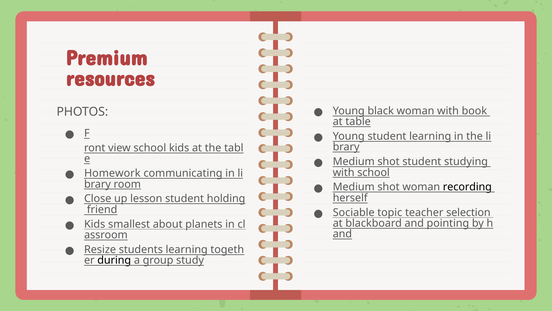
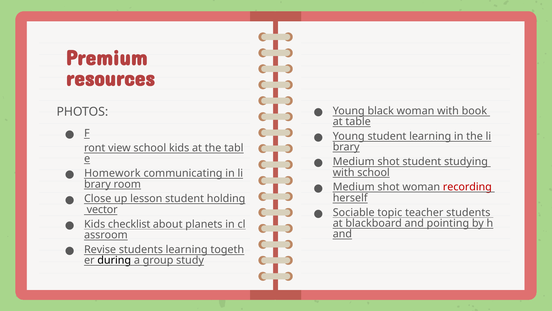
recording colour: black -> red (467, 187)
friend: friend -> vector (102, 209)
teacher selection: selection -> students (468, 212)
smallest: smallest -> checklist (129, 224)
Resize: Resize -> Revise (100, 249)
